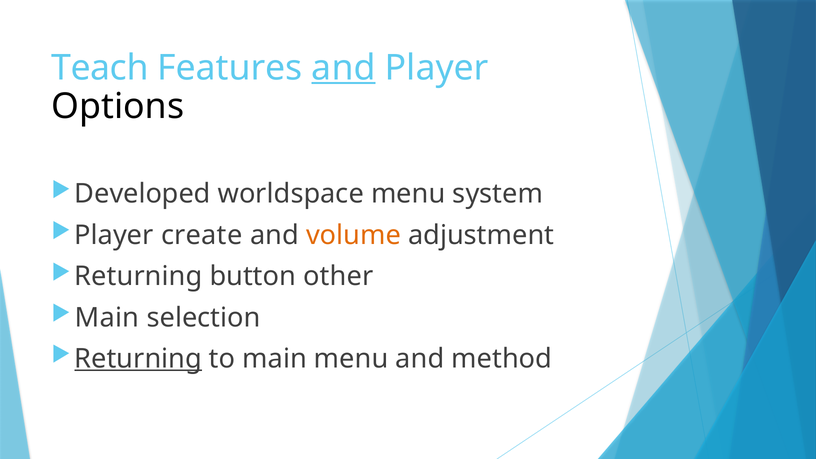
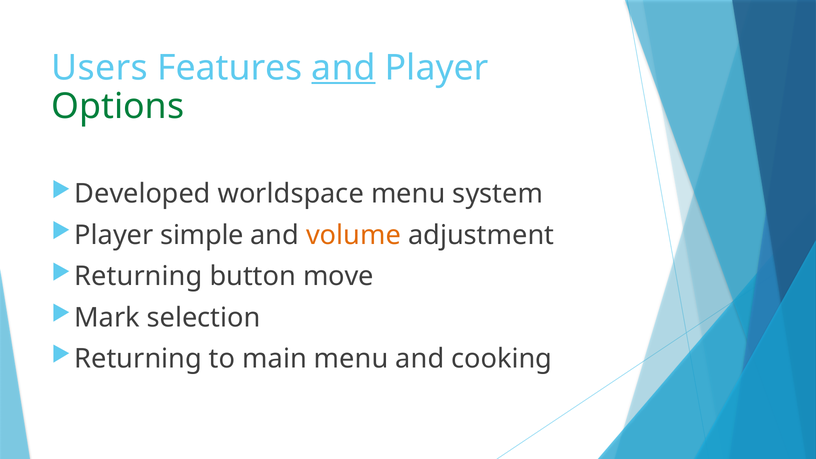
Teach: Teach -> Users (100, 68)
Options colour: black -> green (118, 106)
create: create -> simple (202, 235)
other: other -> move (338, 276)
Main: Main -> Mark (107, 318)
Returning underline: present -> none (138, 359)
method: method -> cooking (502, 359)
